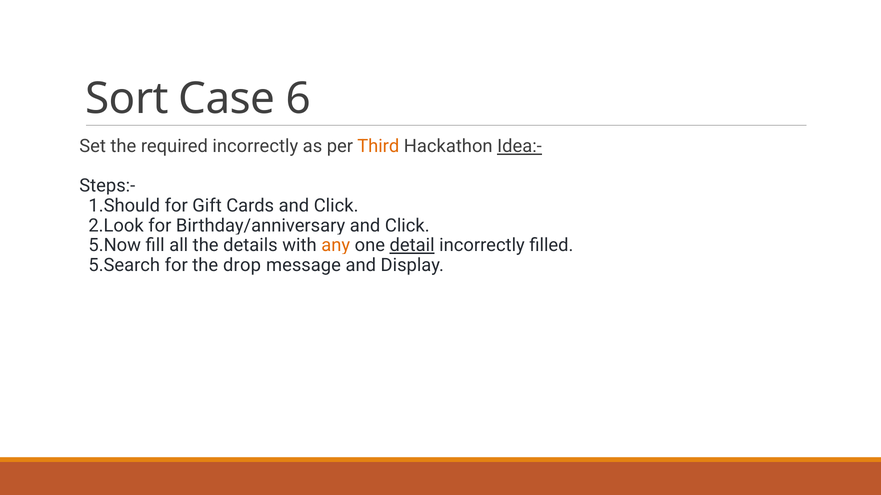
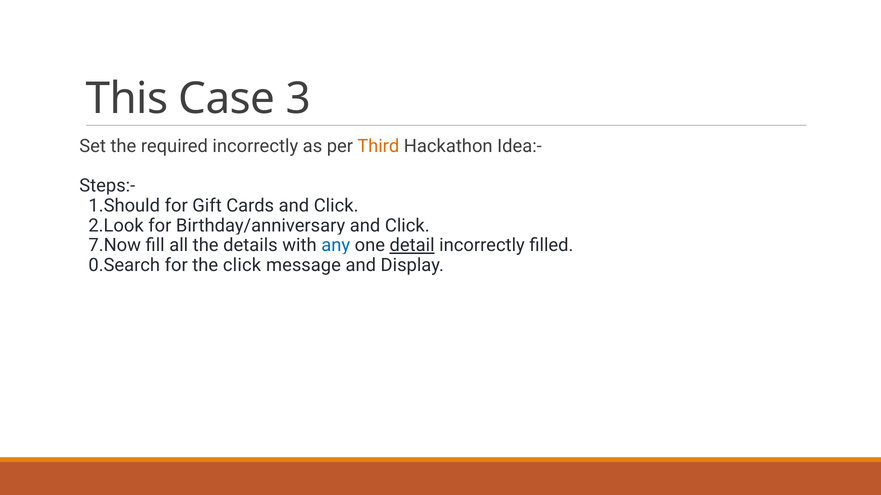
Sort: Sort -> This (127, 99)
6: 6 -> 3 (298, 99)
Idea:- underline: present -> none (520, 146)
5.Now: 5.Now -> 7.Now (115, 246)
any colour: orange -> blue (336, 246)
5.Search: 5.Search -> 0.Search (124, 265)
the drop: drop -> click (242, 265)
